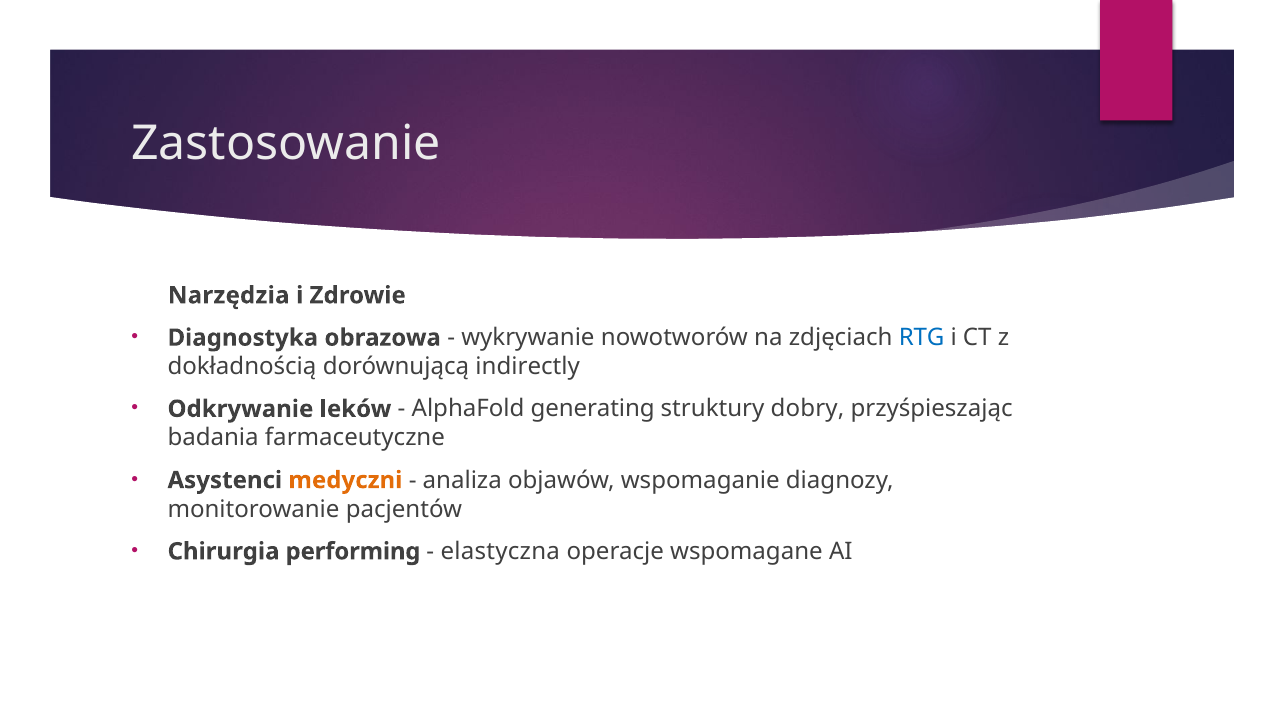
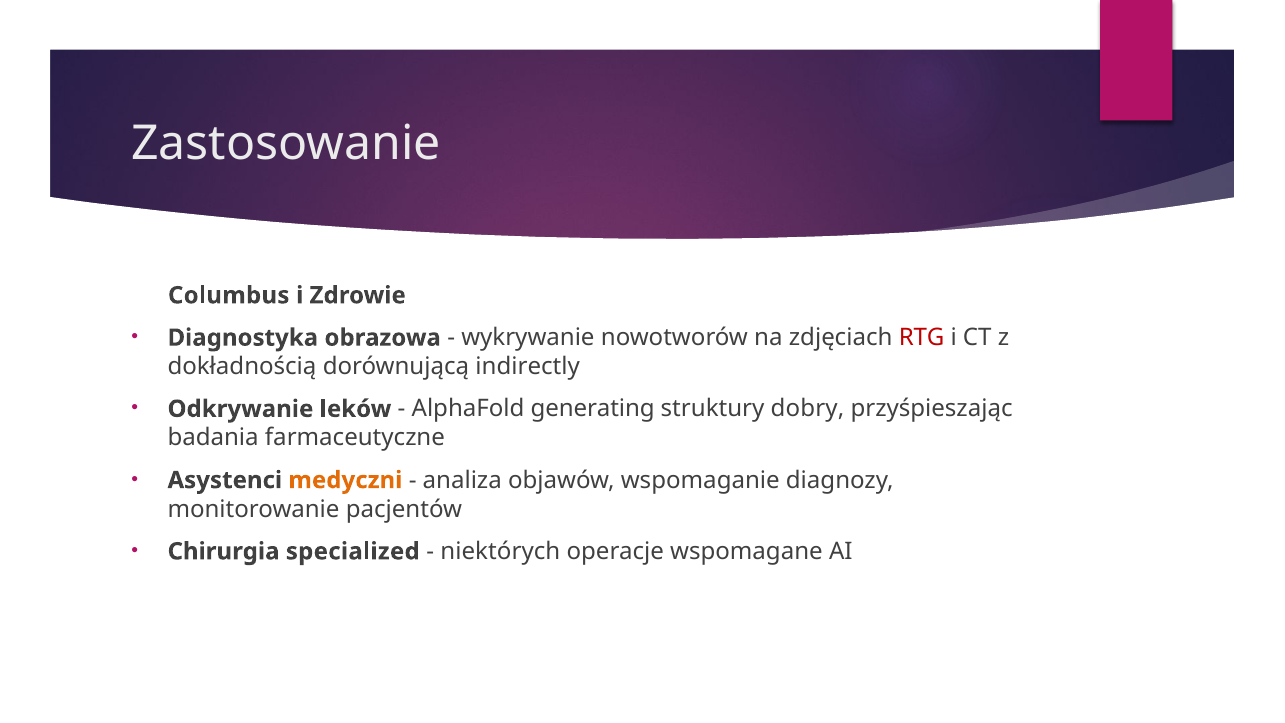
Narzędzia: Narzędzia -> Columbus (229, 295)
RTG colour: blue -> red (922, 338)
performing: performing -> specialized (353, 551)
elastyczna: elastyczna -> niektórych (500, 551)
